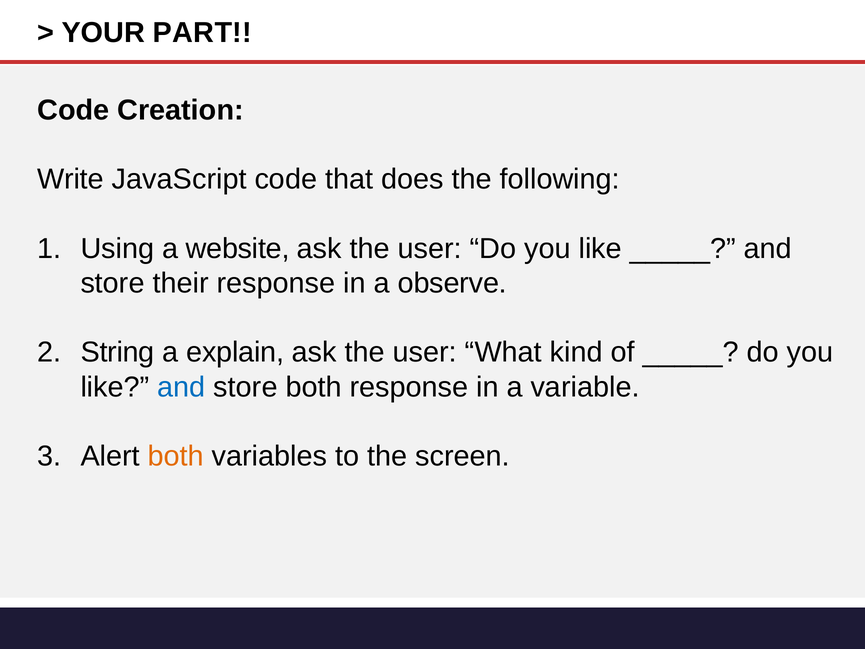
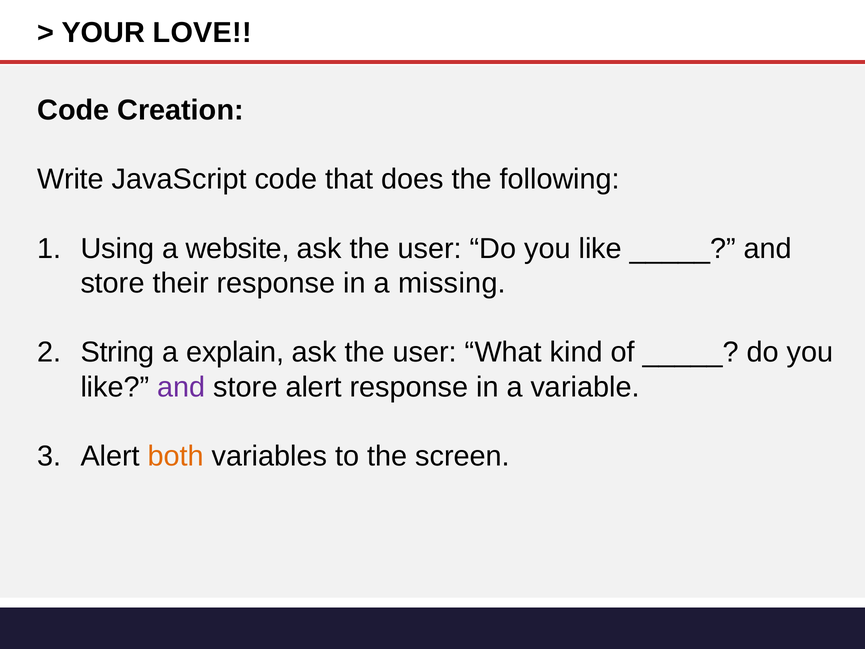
PART: PART -> LOVE (202, 33)
observe: observe -> missing (452, 283)
and colour: blue -> purple (181, 387)
store both: both -> alert (314, 387)
